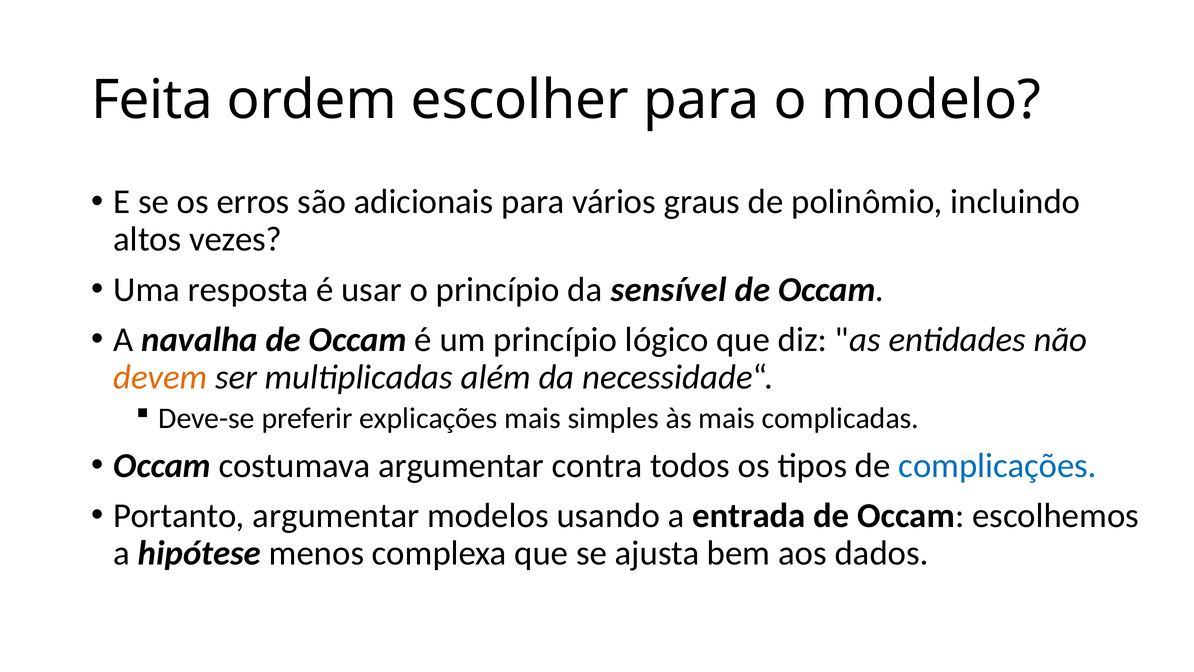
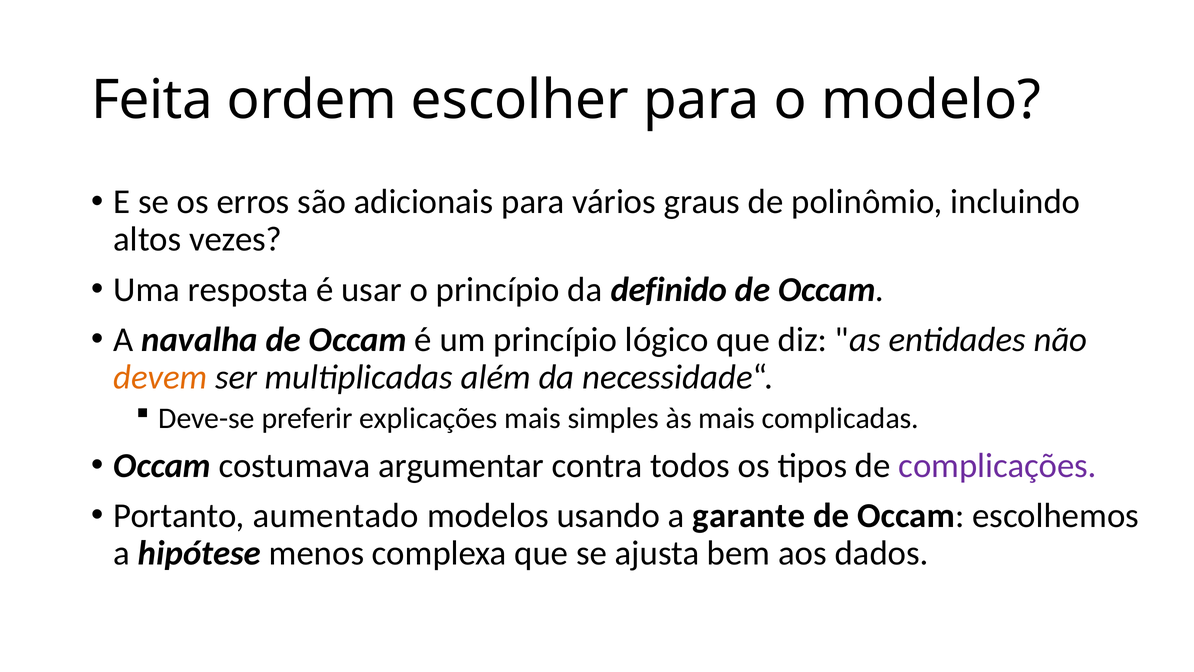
sensível: sensível -> definido (669, 289)
complicações colour: blue -> purple (998, 465)
Portanto argumentar: argumentar -> aumentado (336, 515)
entrada: entrada -> garante (749, 515)
